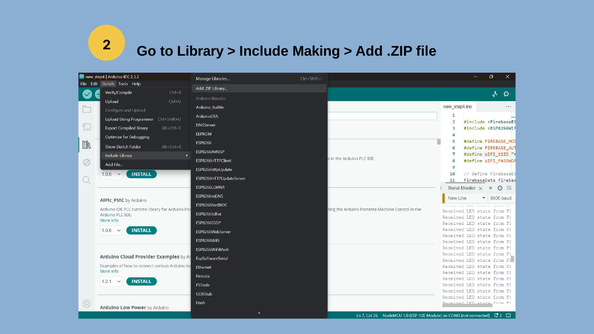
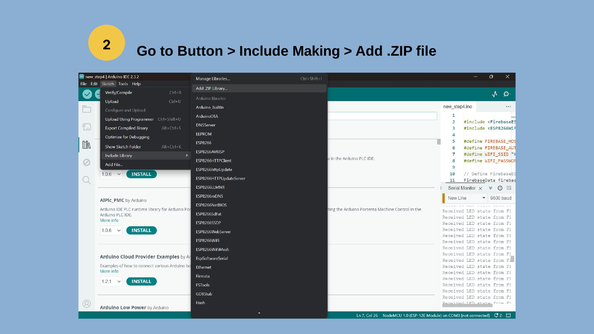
Library: Library -> Button (200, 51)
